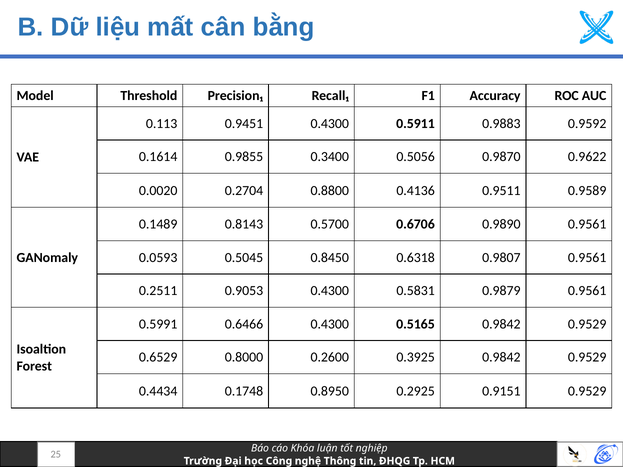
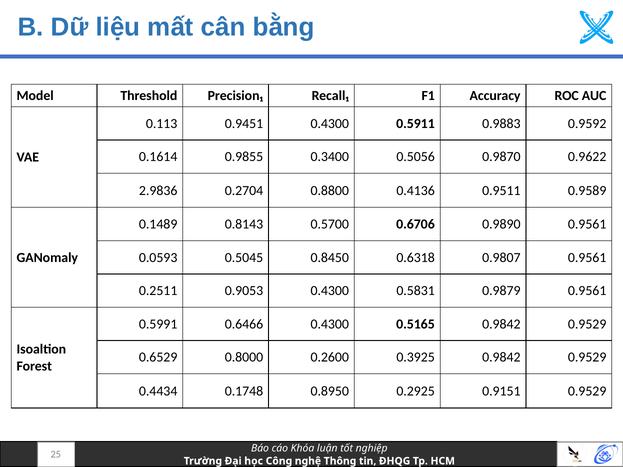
0.0020: 0.0020 -> 2.9836 (158, 191)
